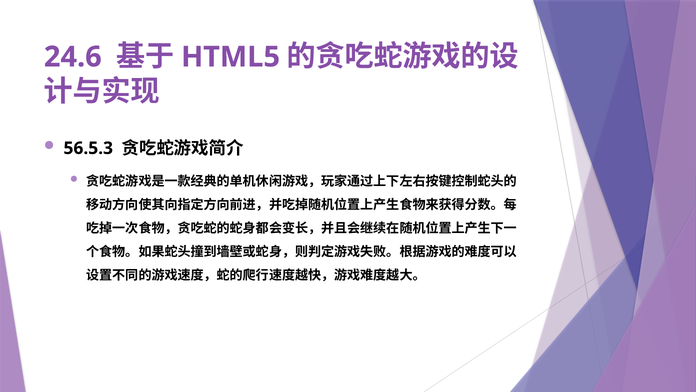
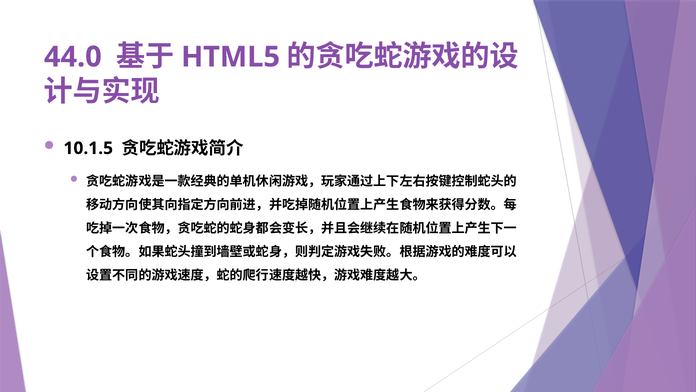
24.6: 24.6 -> 44.0 (73, 57)
56.5.3: 56.5.3 -> 10.1.5 (88, 148)
